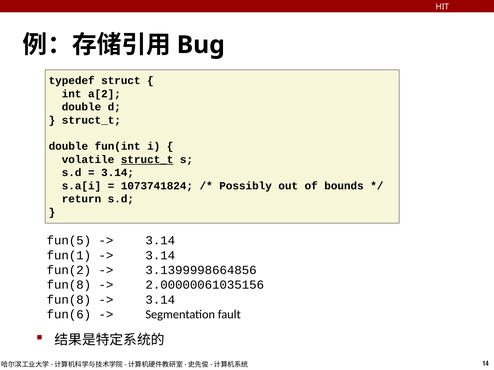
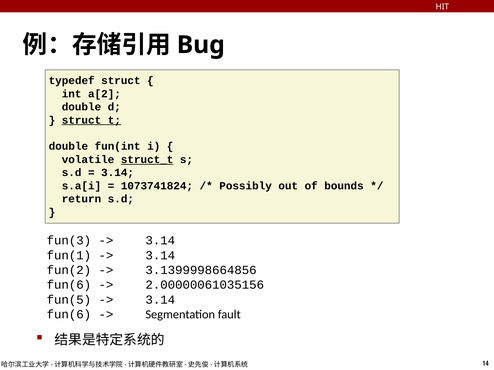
struct_t underline: none -> present (91, 120)
fun(5: fun(5 -> fun(3 (69, 241)
fun(8: fun(8 -> fun(6 (69, 285)
fun(8: fun(8 -> fun(5 (69, 300)
